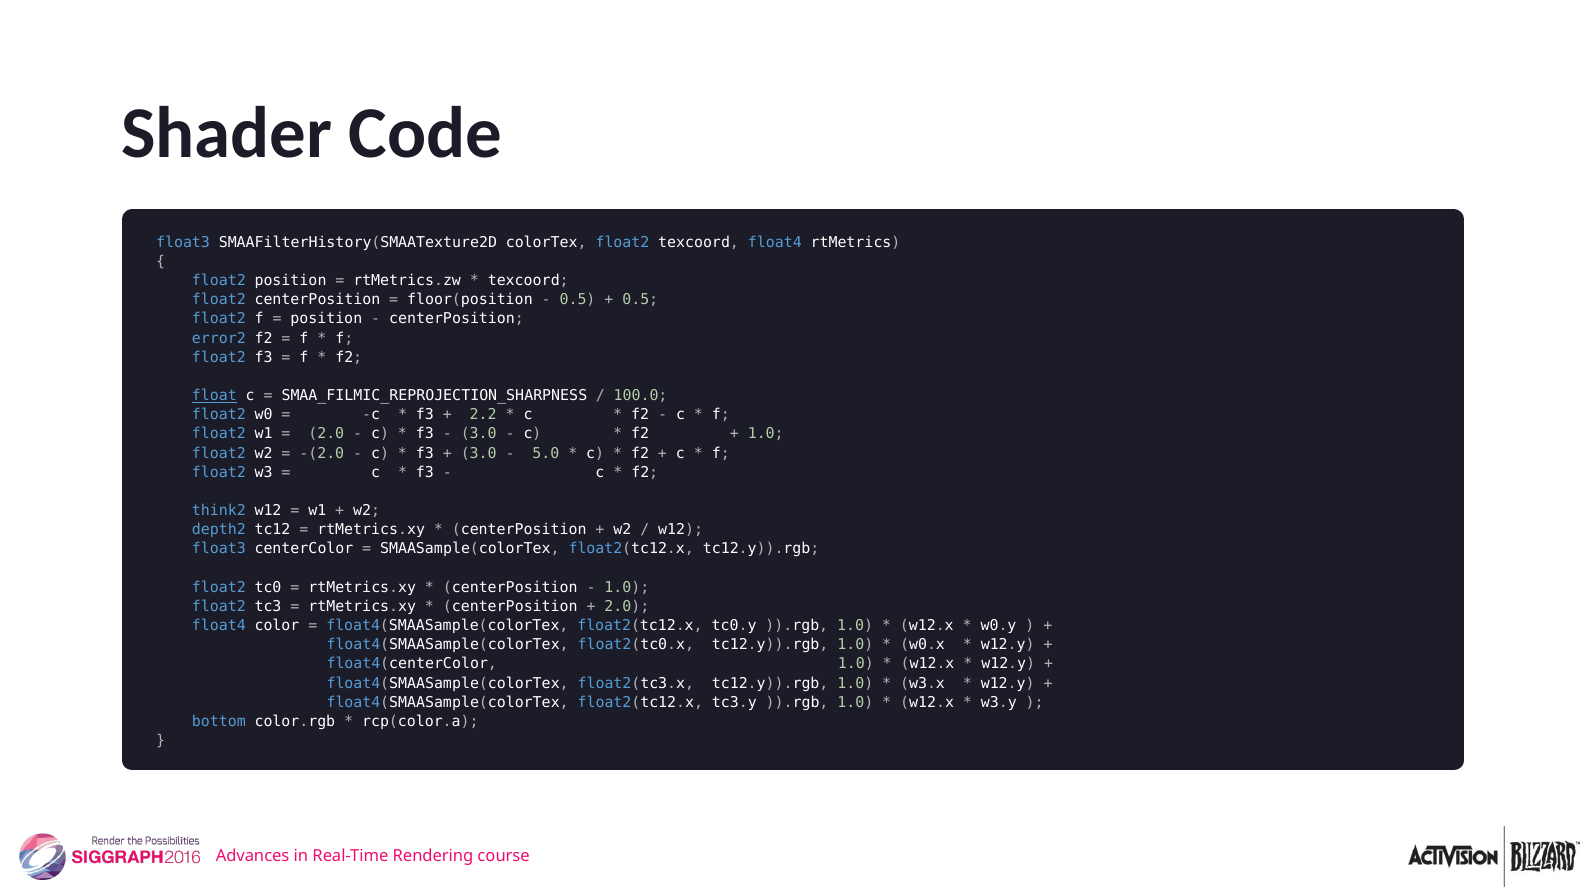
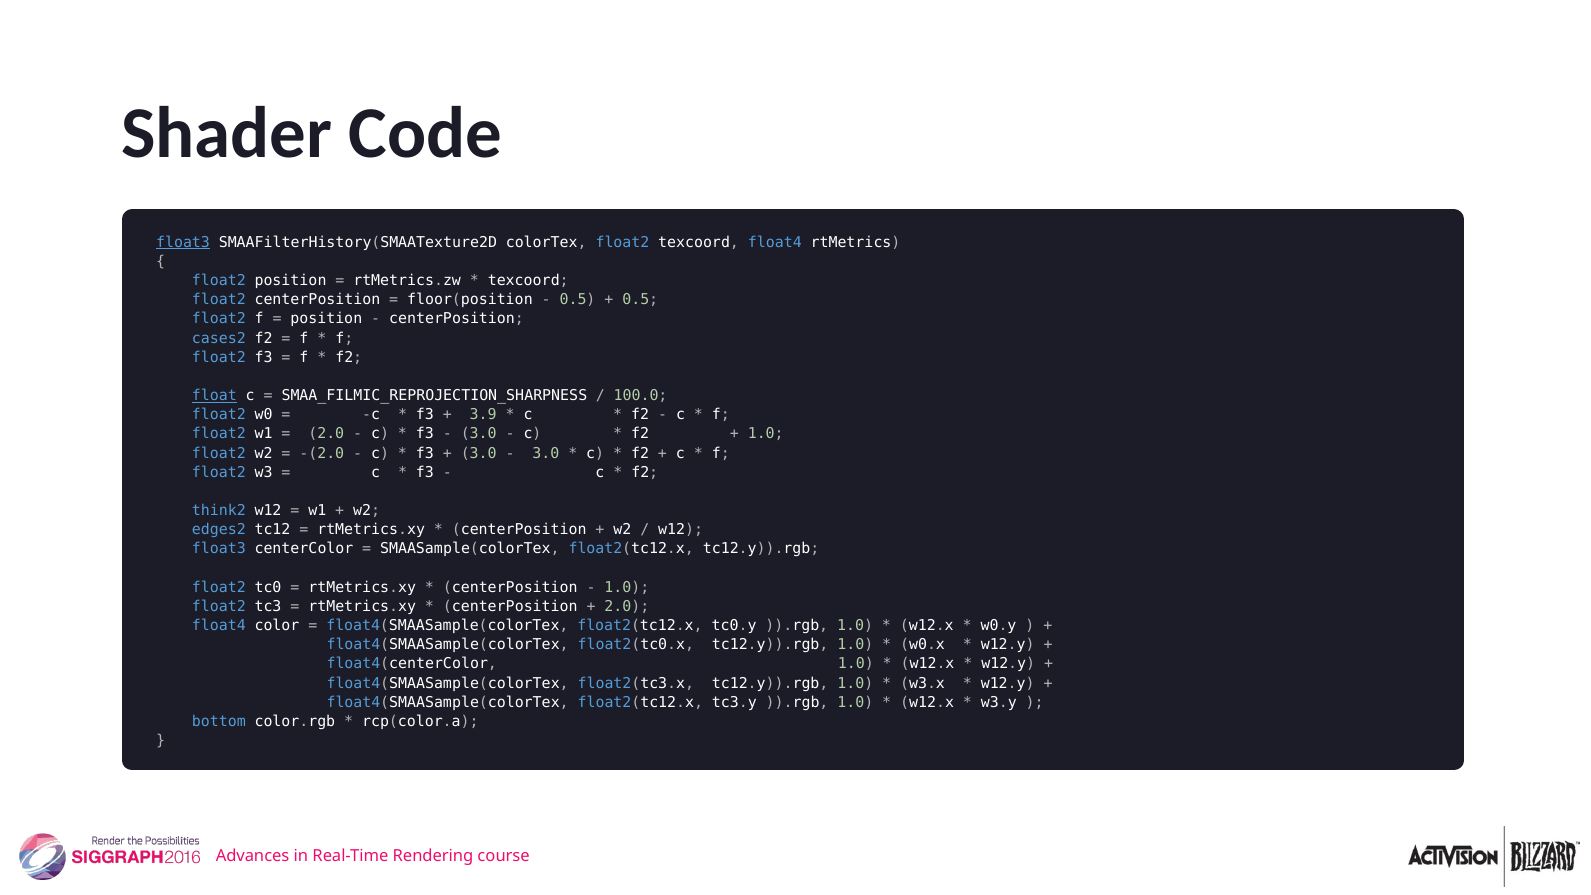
float3 underline: none -> present (183, 242)
error2: error2 -> cases2 (219, 338)
2.2: 2.2 -> 3.9 (483, 415)
5.0: 5.0 -> 3.0 (546, 453)
depth2: depth2 -> edges2 (219, 530)
